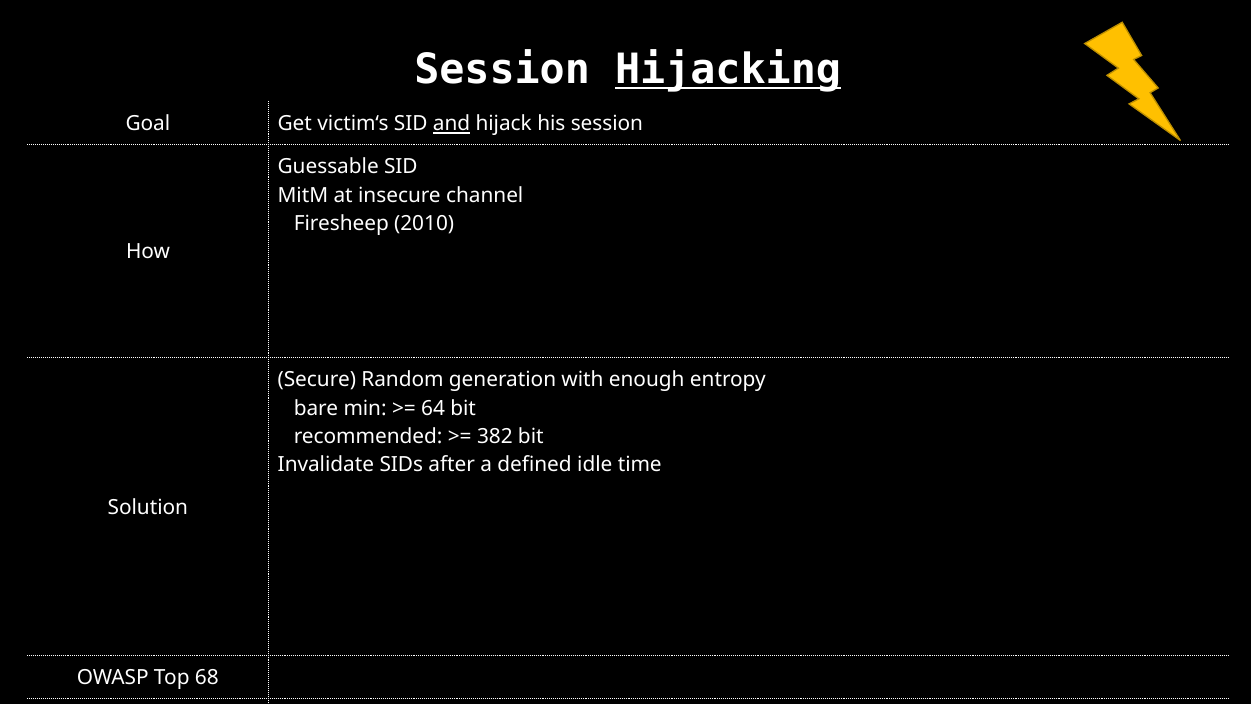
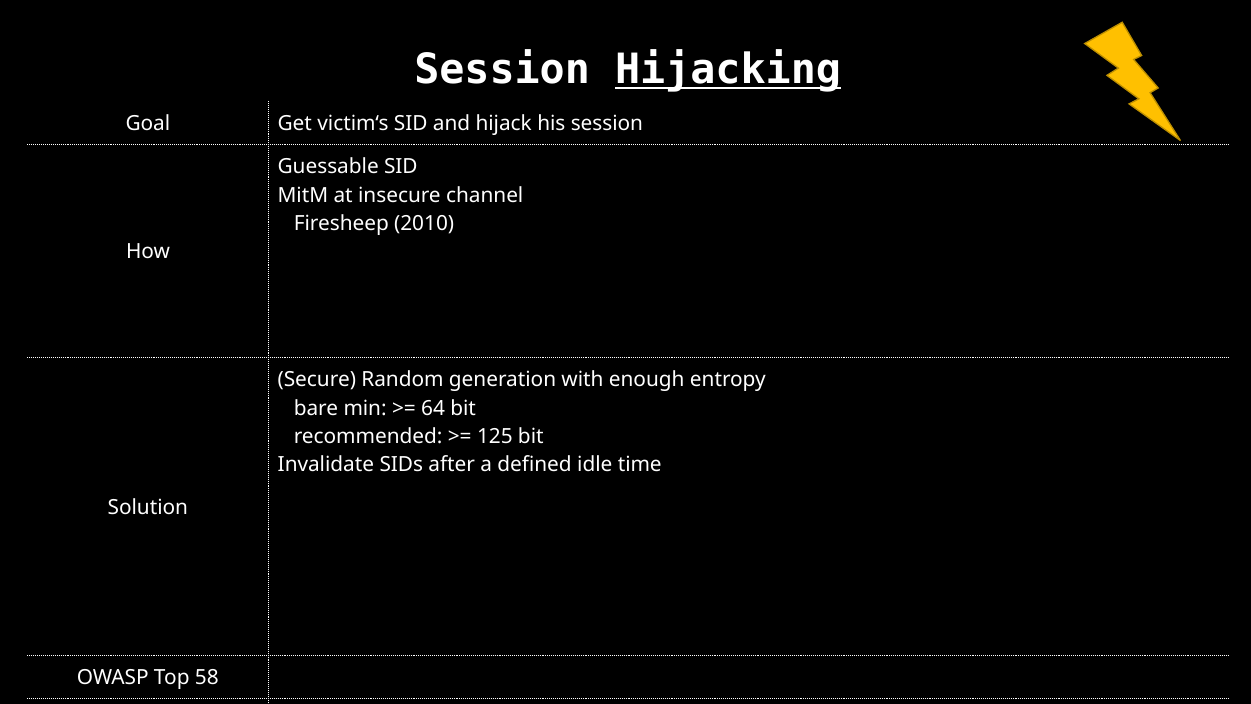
and underline: present -> none (452, 124)
382: 382 -> 125 (495, 436)
68: 68 -> 58 (207, 678)
